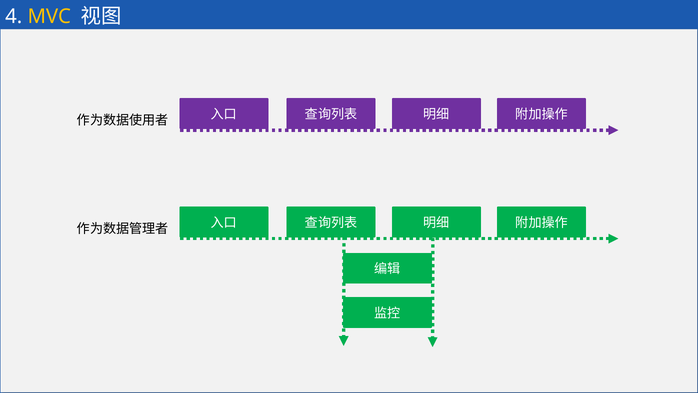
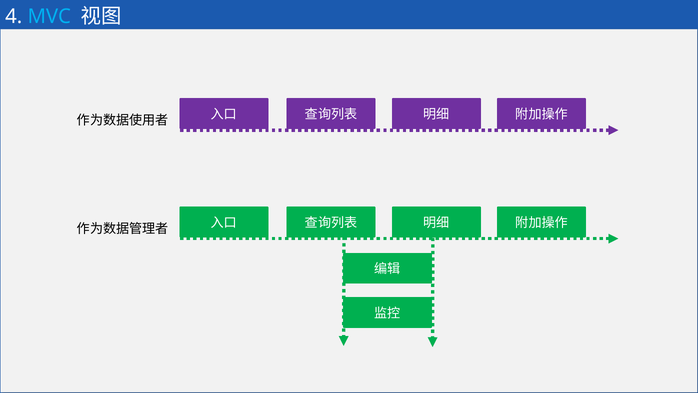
MVC colour: yellow -> light blue (49, 16)
